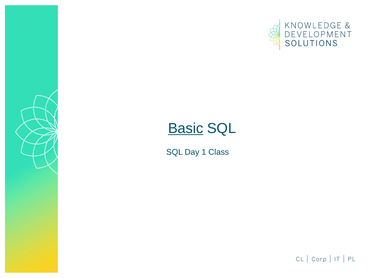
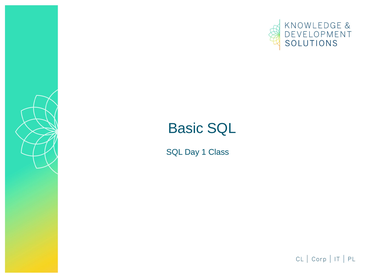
Basic underline: present -> none (186, 129)
